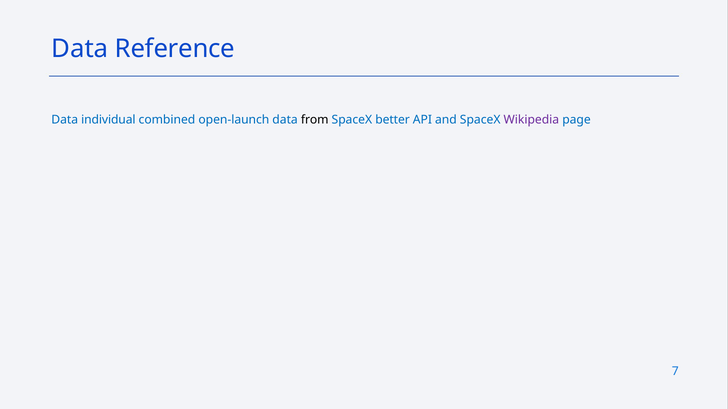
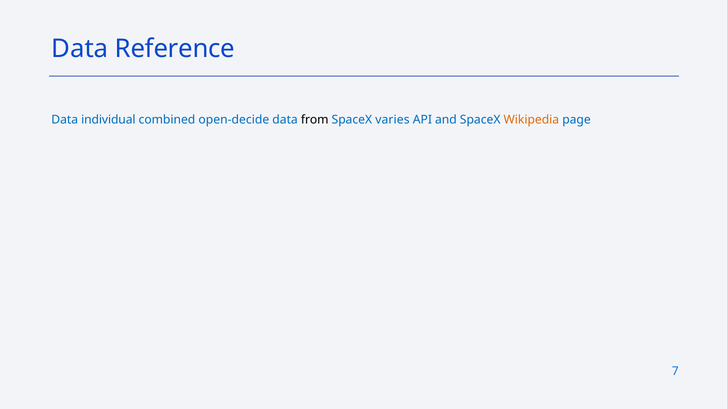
open-launch: open-launch -> open-decide (234, 120)
better: better -> varies (392, 120)
Wikipedia colour: purple -> orange (531, 120)
